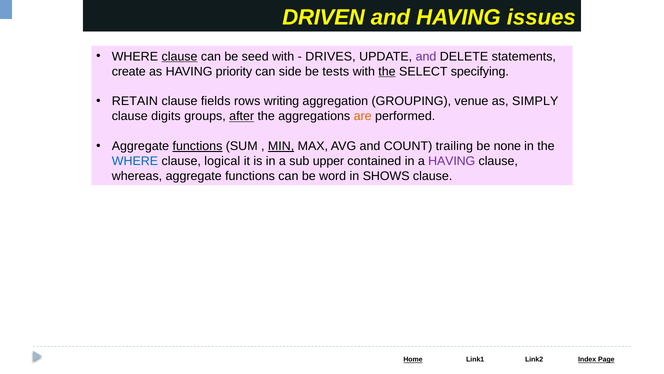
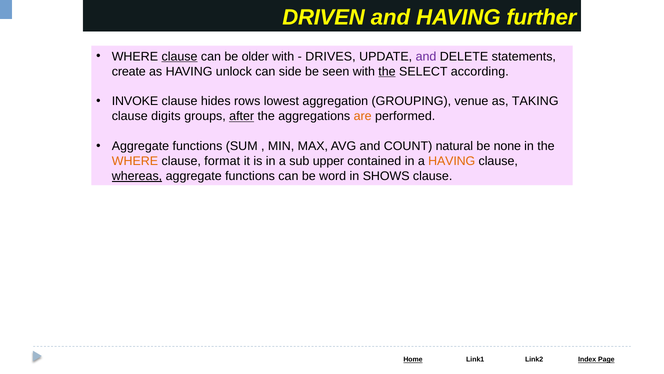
issues: issues -> further (541, 17)
seed: seed -> older (255, 56)
priority: priority -> unlock (234, 71)
tests: tests -> seen (336, 71)
specifying: specifying -> according (480, 71)
RETAIN: RETAIN -> INVOKE (135, 101)
fields: fields -> hides (216, 101)
writing: writing -> lowest (281, 101)
SIMPLY: SIMPLY -> TAKING (535, 101)
functions underline: present -> none (197, 146)
MIN underline: present -> none (281, 146)
trailing: trailing -> natural (454, 146)
WHERE colour: blue -> orange (135, 161)
logical: logical -> format (222, 161)
HAVING colour: purple -> orange (452, 161)
whereas underline: none -> present (137, 176)
